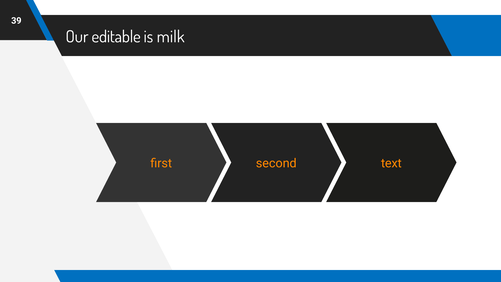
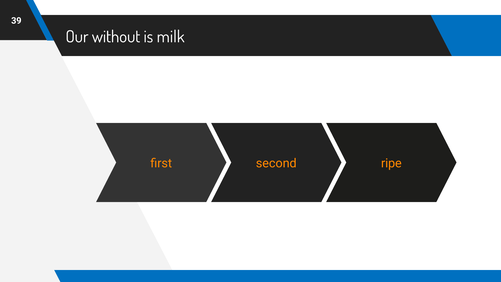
editable: editable -> without (116, 37)
text: text -> ripe (391, 163)
